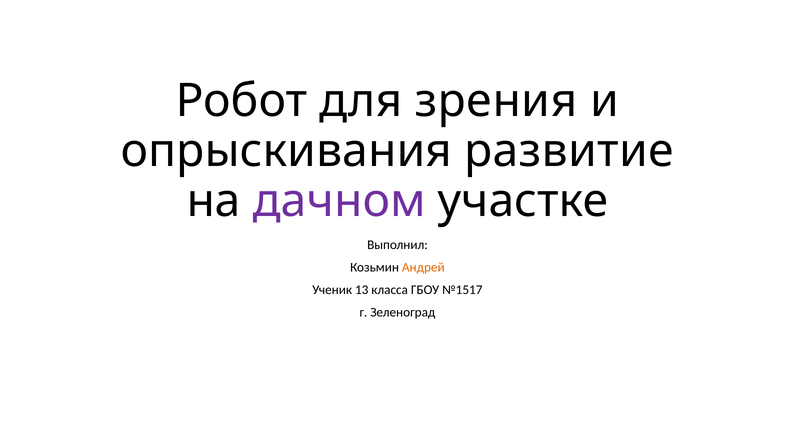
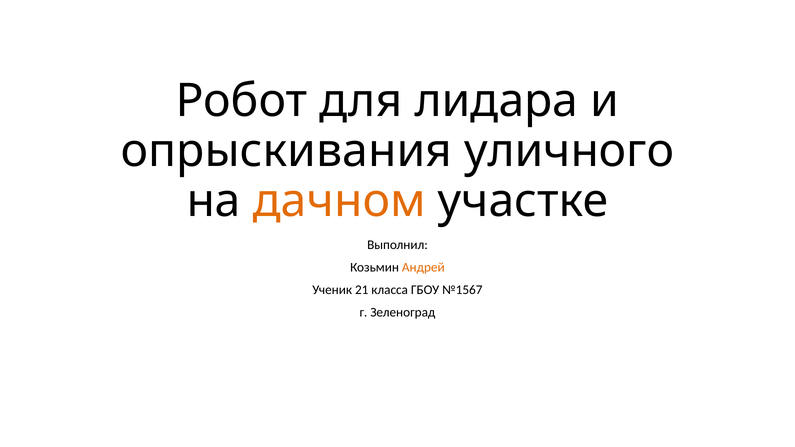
зрения: зрения -> лидара (496, 101)
развитие: развитие -> уличного (569, 151)
дачном colour: purple -> orange (339, 201)
13: 13 -> 21 (362, 290)
№1517: №1517 -> №1567 (462, 290)
